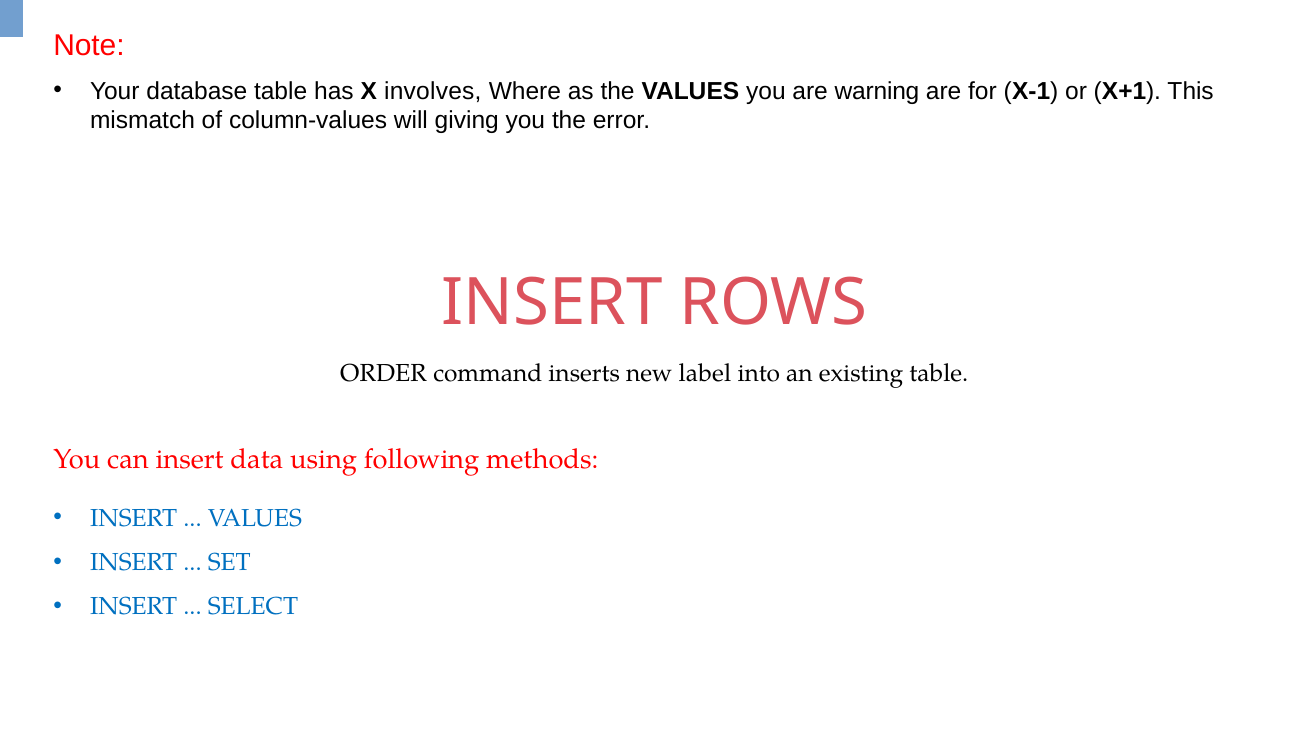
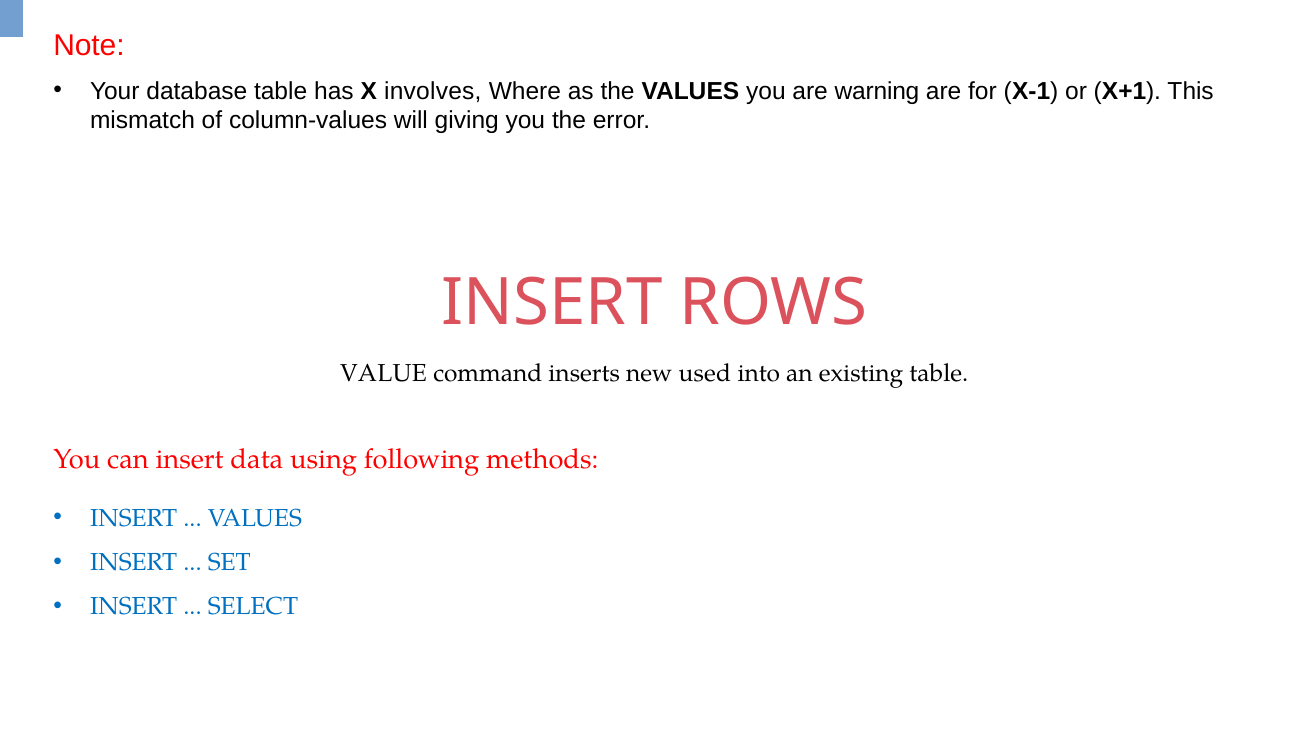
ORDER: ORDER -> VALUE (383, 373)
label: label -> used (705, 373)
